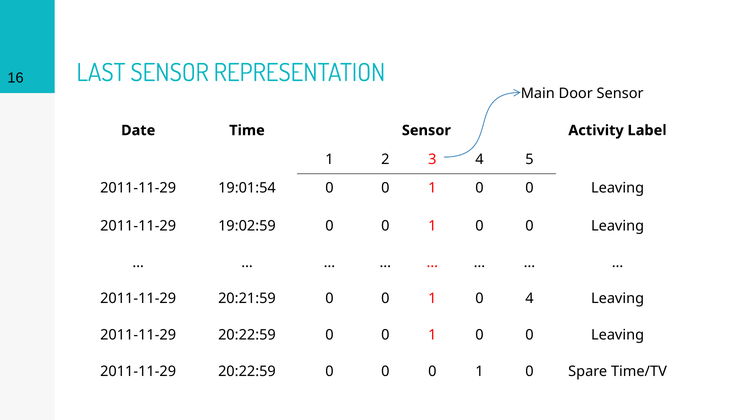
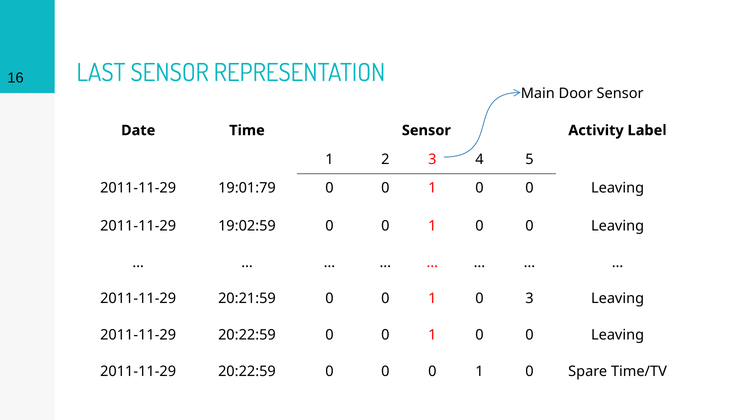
19:01:54: 19:01:54 -> 19:01:79 (247, 188)
0 4: 4 -> 3 (529, 299)
